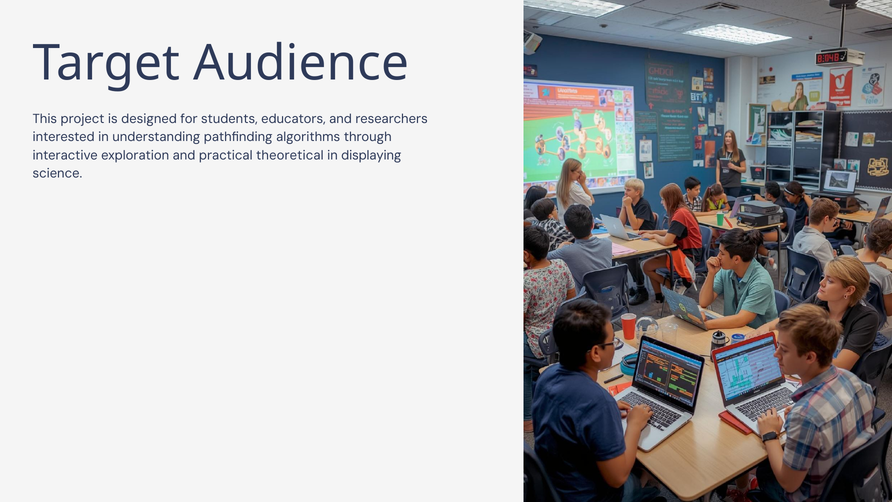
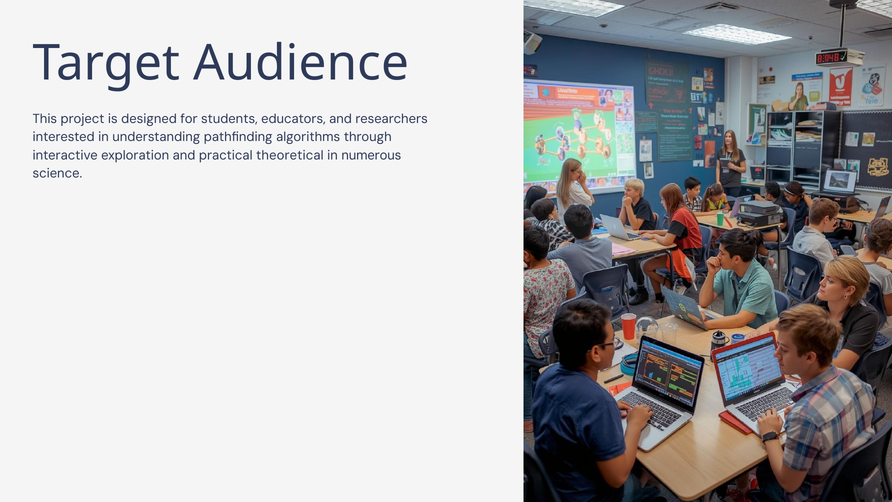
displaying: displaying -> numerous (371, 155)
